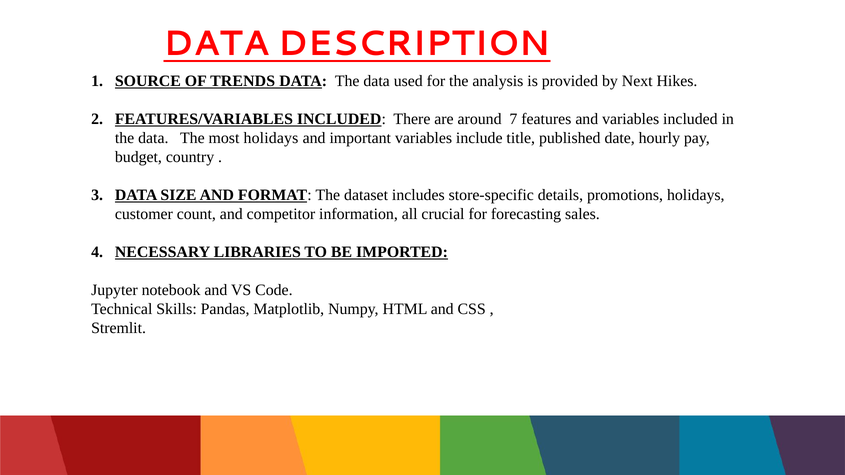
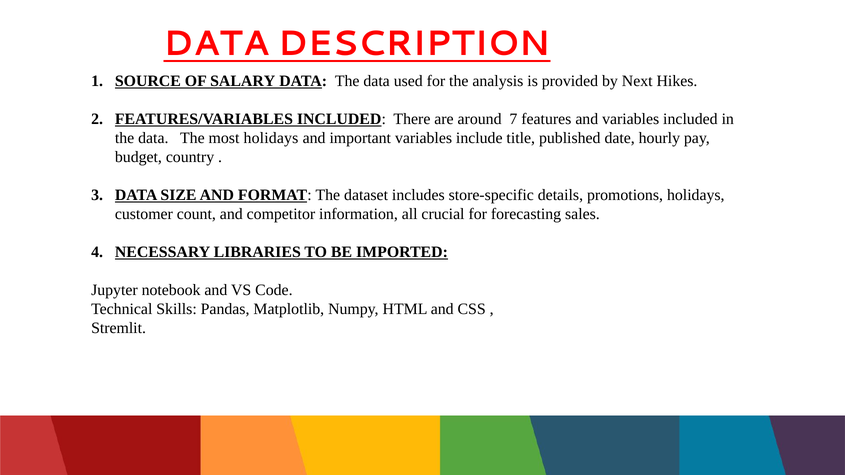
TRENDS: TRENDS -> SALARY (243, 81)
